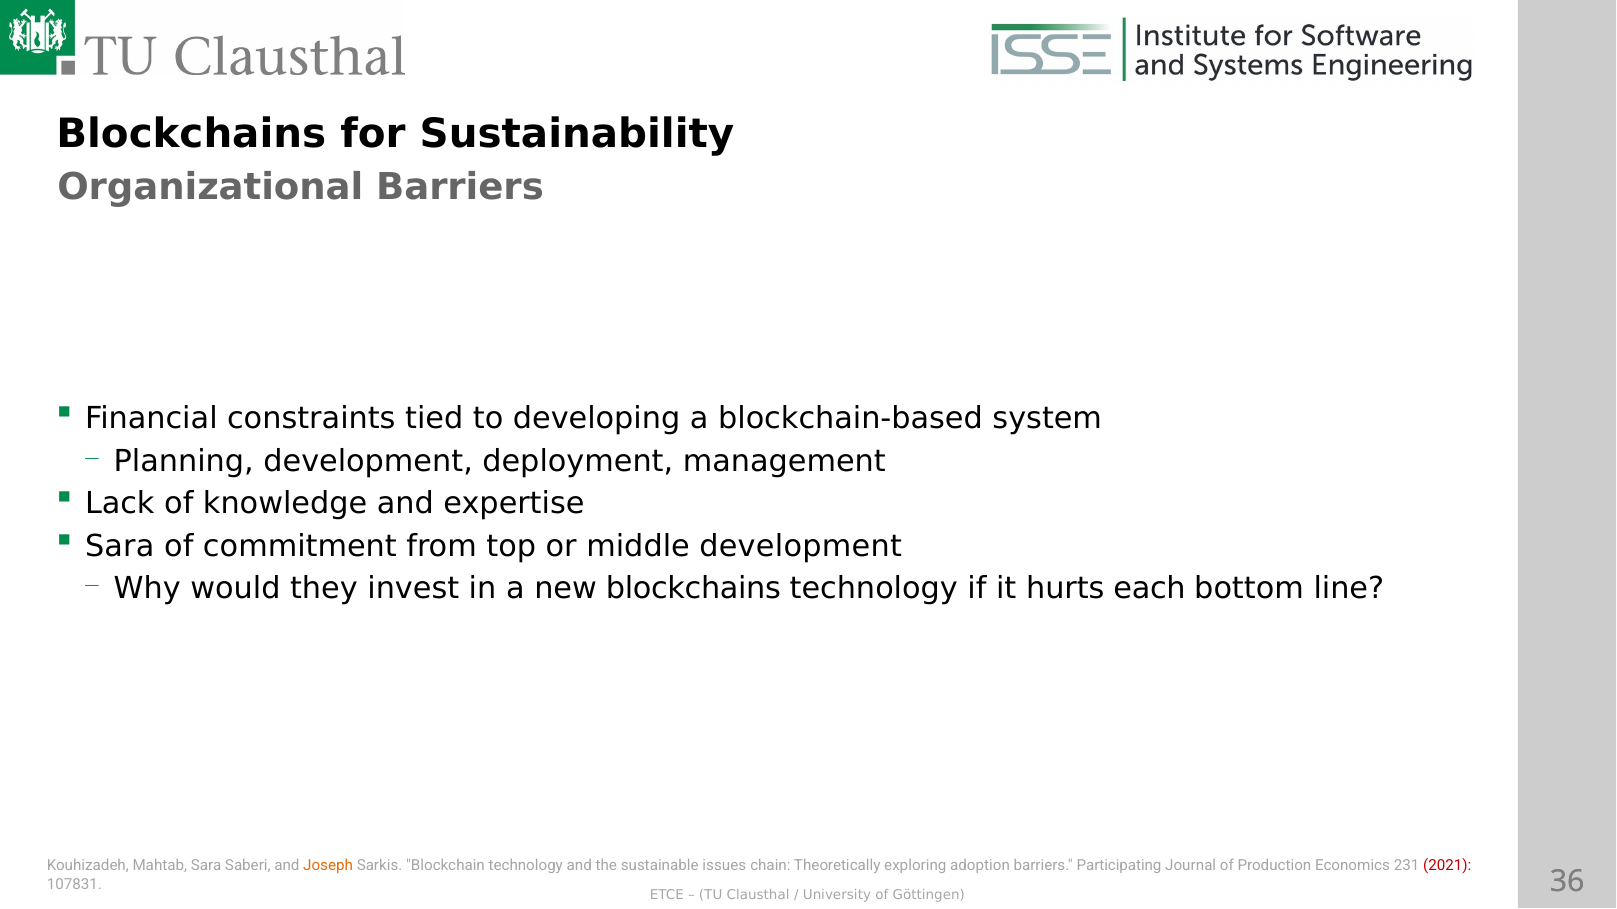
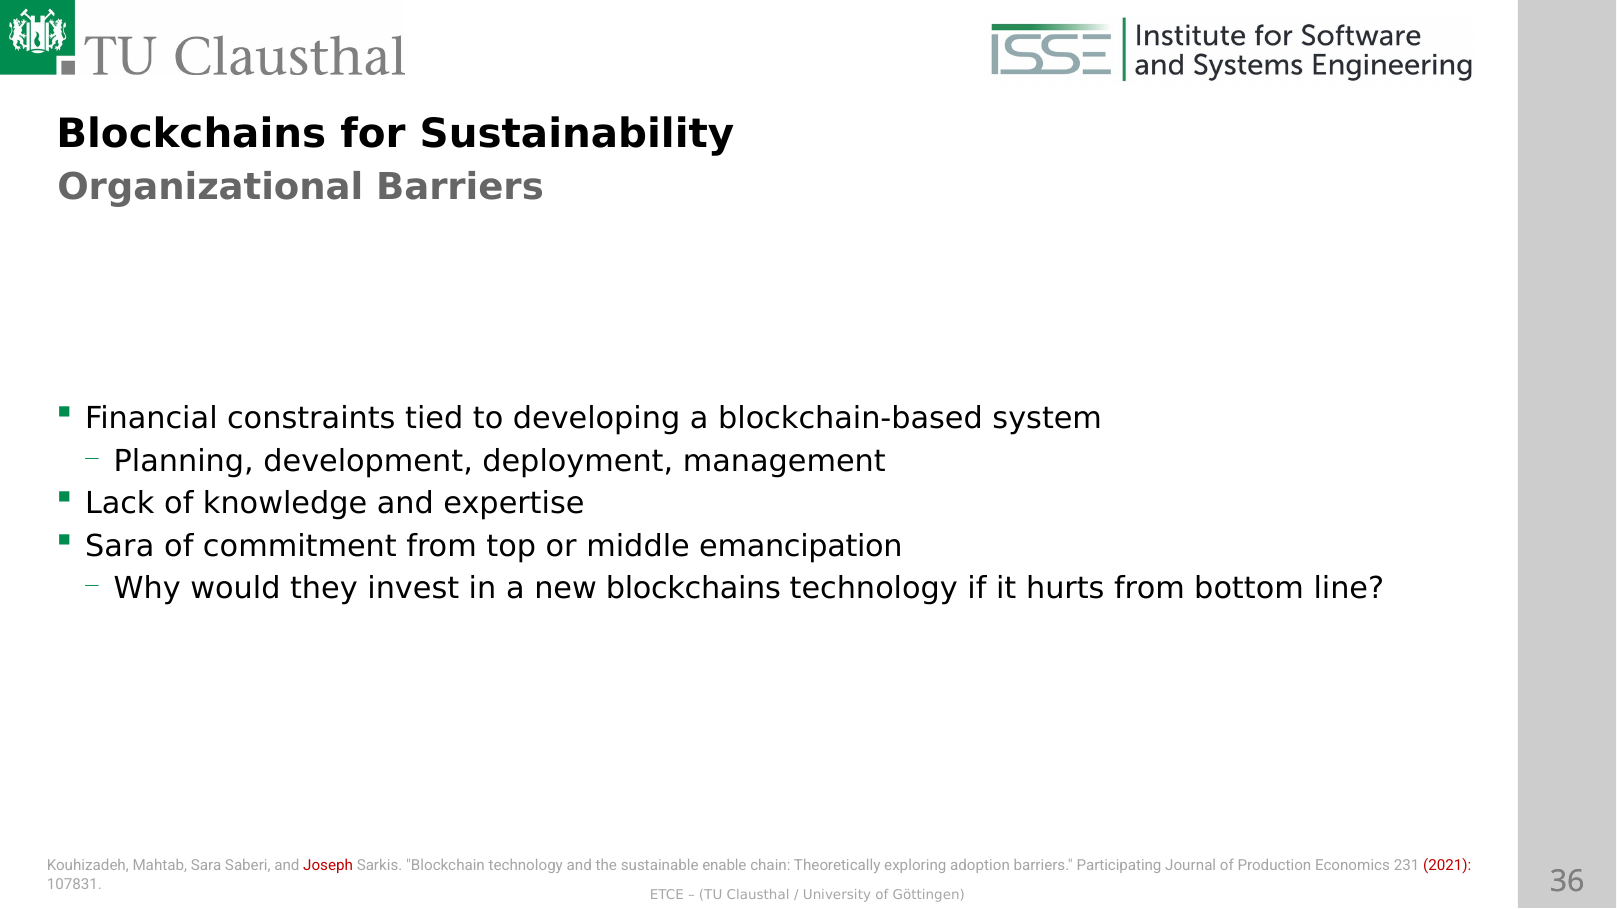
middle development: development -> emancipation (801, 547)
hurts each: each -> from (1149, 589)
Joseph colour: orange -> red (328, 866)
issues: issues -> enable (724, 866)
